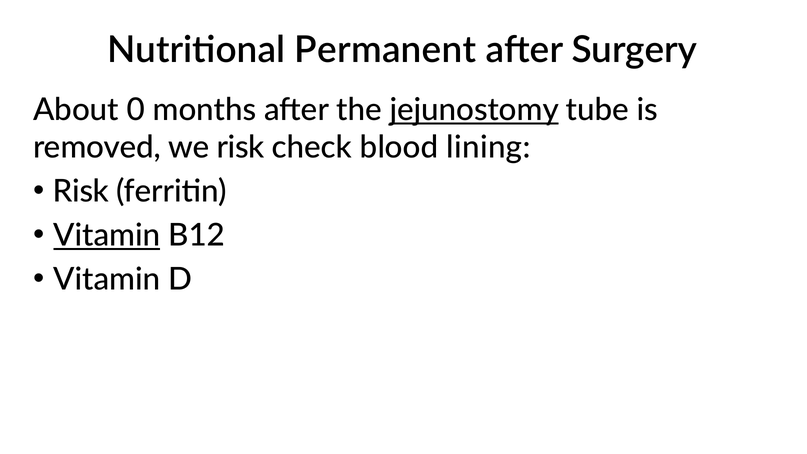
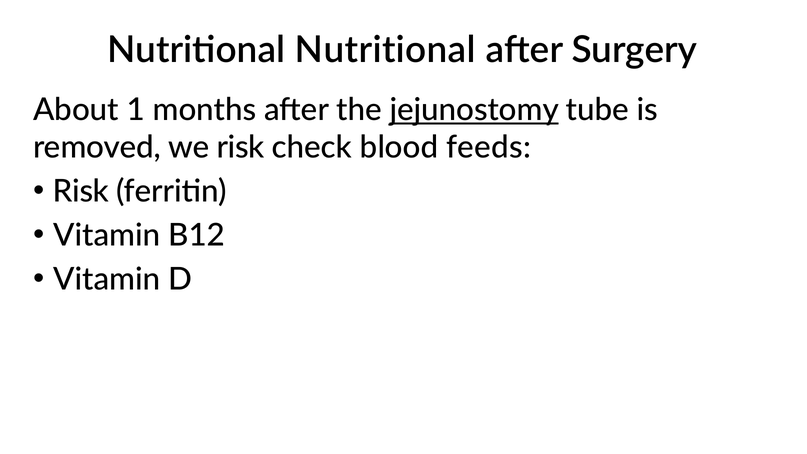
Nutritional Permanent: Permanent -> Nutritional (385, 50)
0: 0 -> 1 (136, 110)
lining: lining -> feeds (489, 148)
Vitamin underline: present -> none (107, 235)
